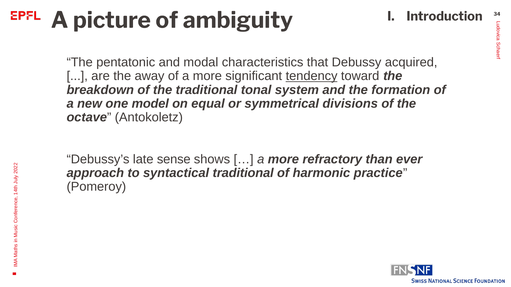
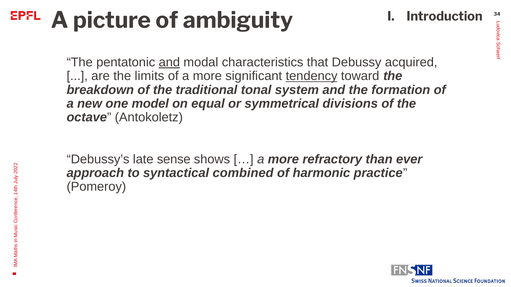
and underline: none -> present (169, 62)
away: away -> limits (149, 76)
syntactical traditional: traditional -> combined (243, 173)
